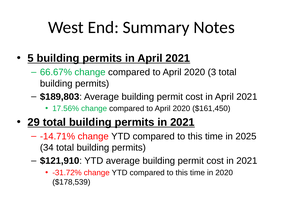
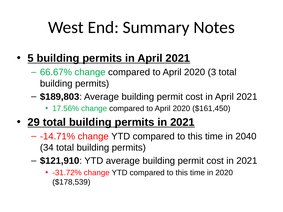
2025: 2025 -> 2040 (246, 137)
